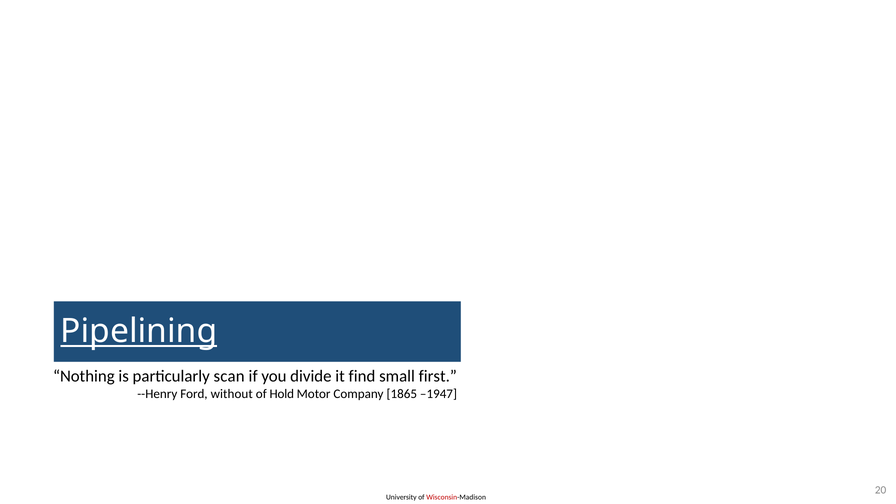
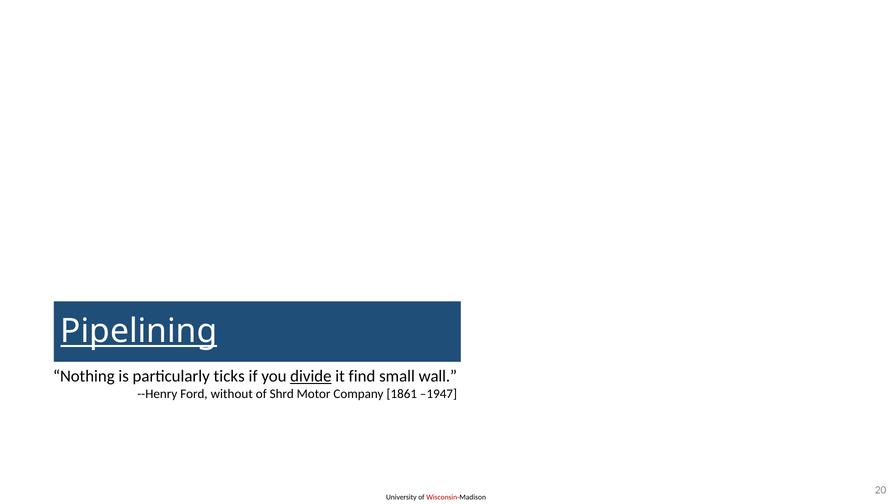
scan: scan -> ticks (229, 376)
divide underline: none -> present (311, 376)
first: first -> wall (438, 376)
Hold: Hold -> Shrd (282, 394)
1865: 1865 -> 1861 (402, 394)
